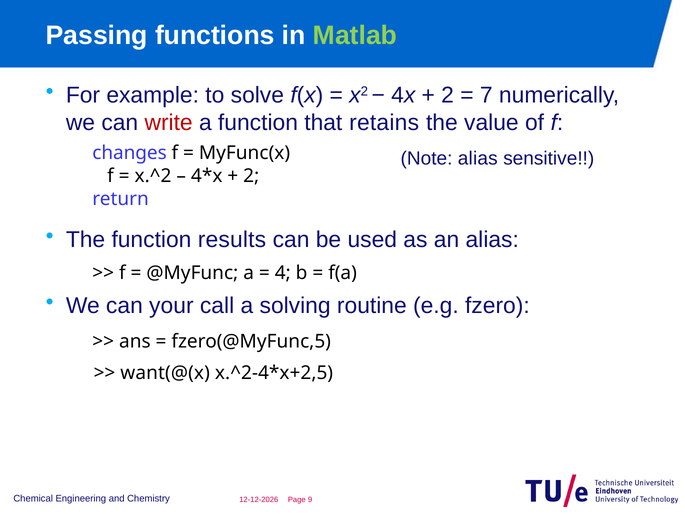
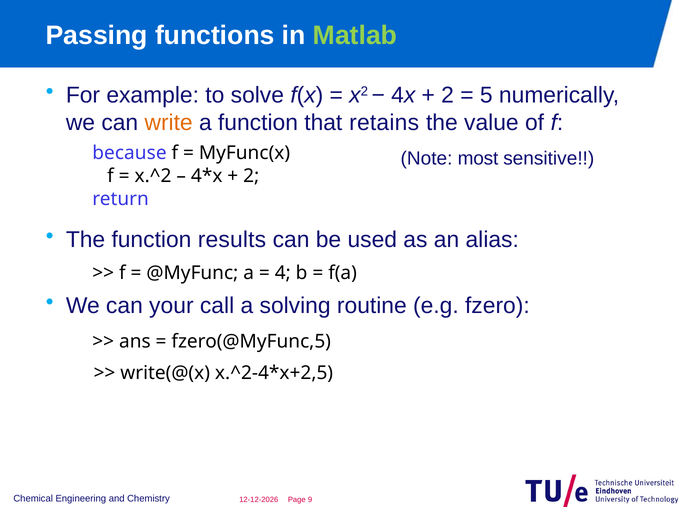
7: 7 -> 5 (486, 95)
write colour: red -> orange (169, 123)
changes: changes -> because (129, 153)
Note alias: alias -> most (478, 158)
want(@(x: want(@(x -> write(@(x (165, 373)
